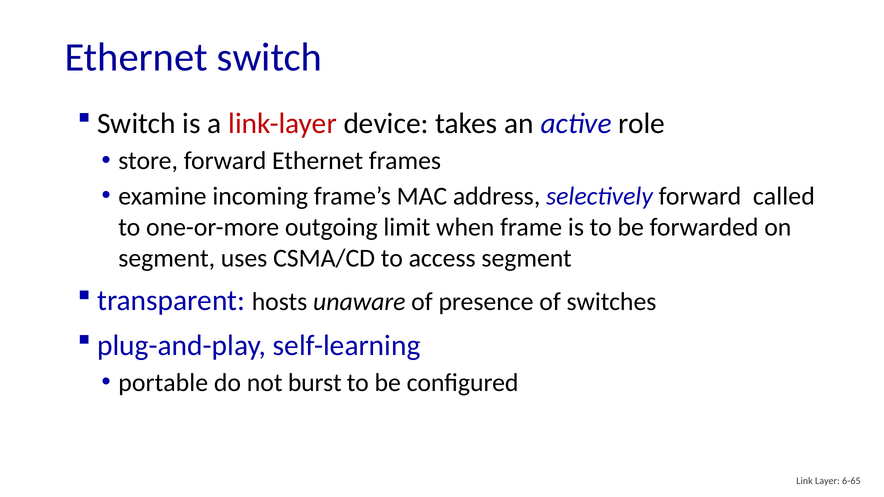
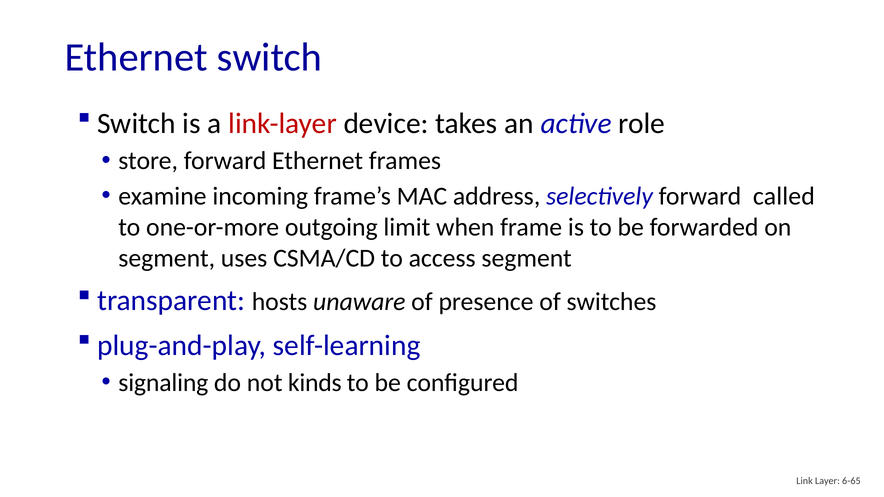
portable: portable -> signaling (163, 383)
burst: burst -> kinds (315, 383)
